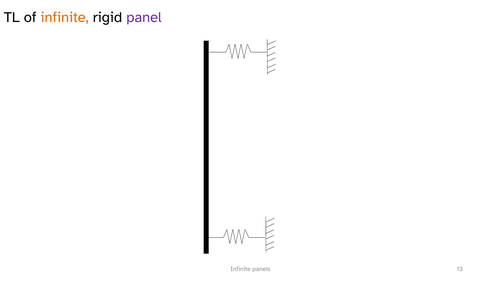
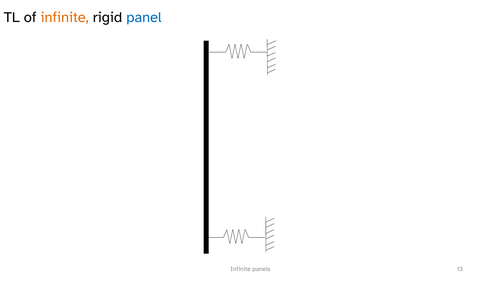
panel colour: purple -> blue (144, 17)
